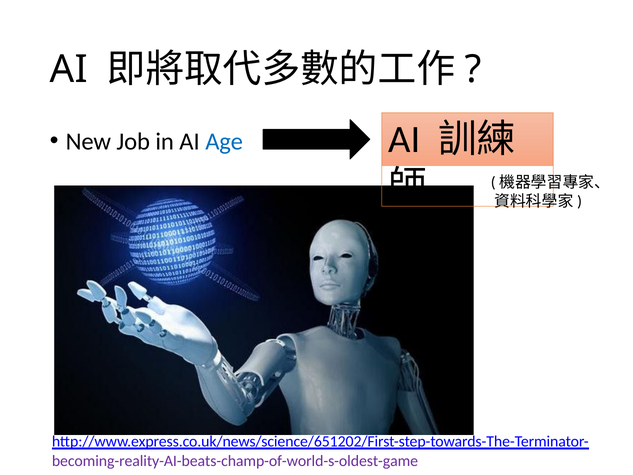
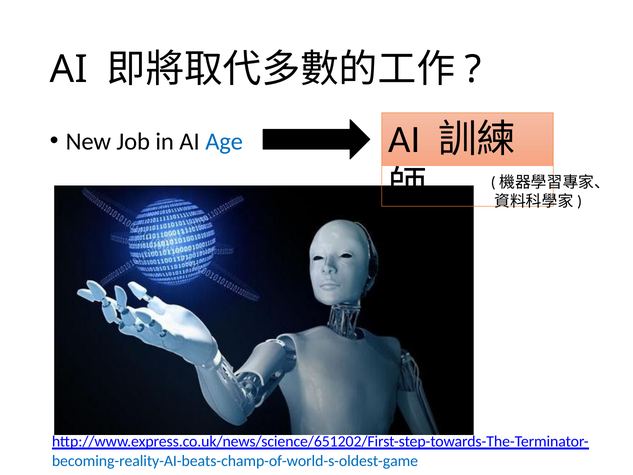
becoming-reality-AI-beats-champ-of-world-s-oldest-game colour: purple -> blue (235, 461)
